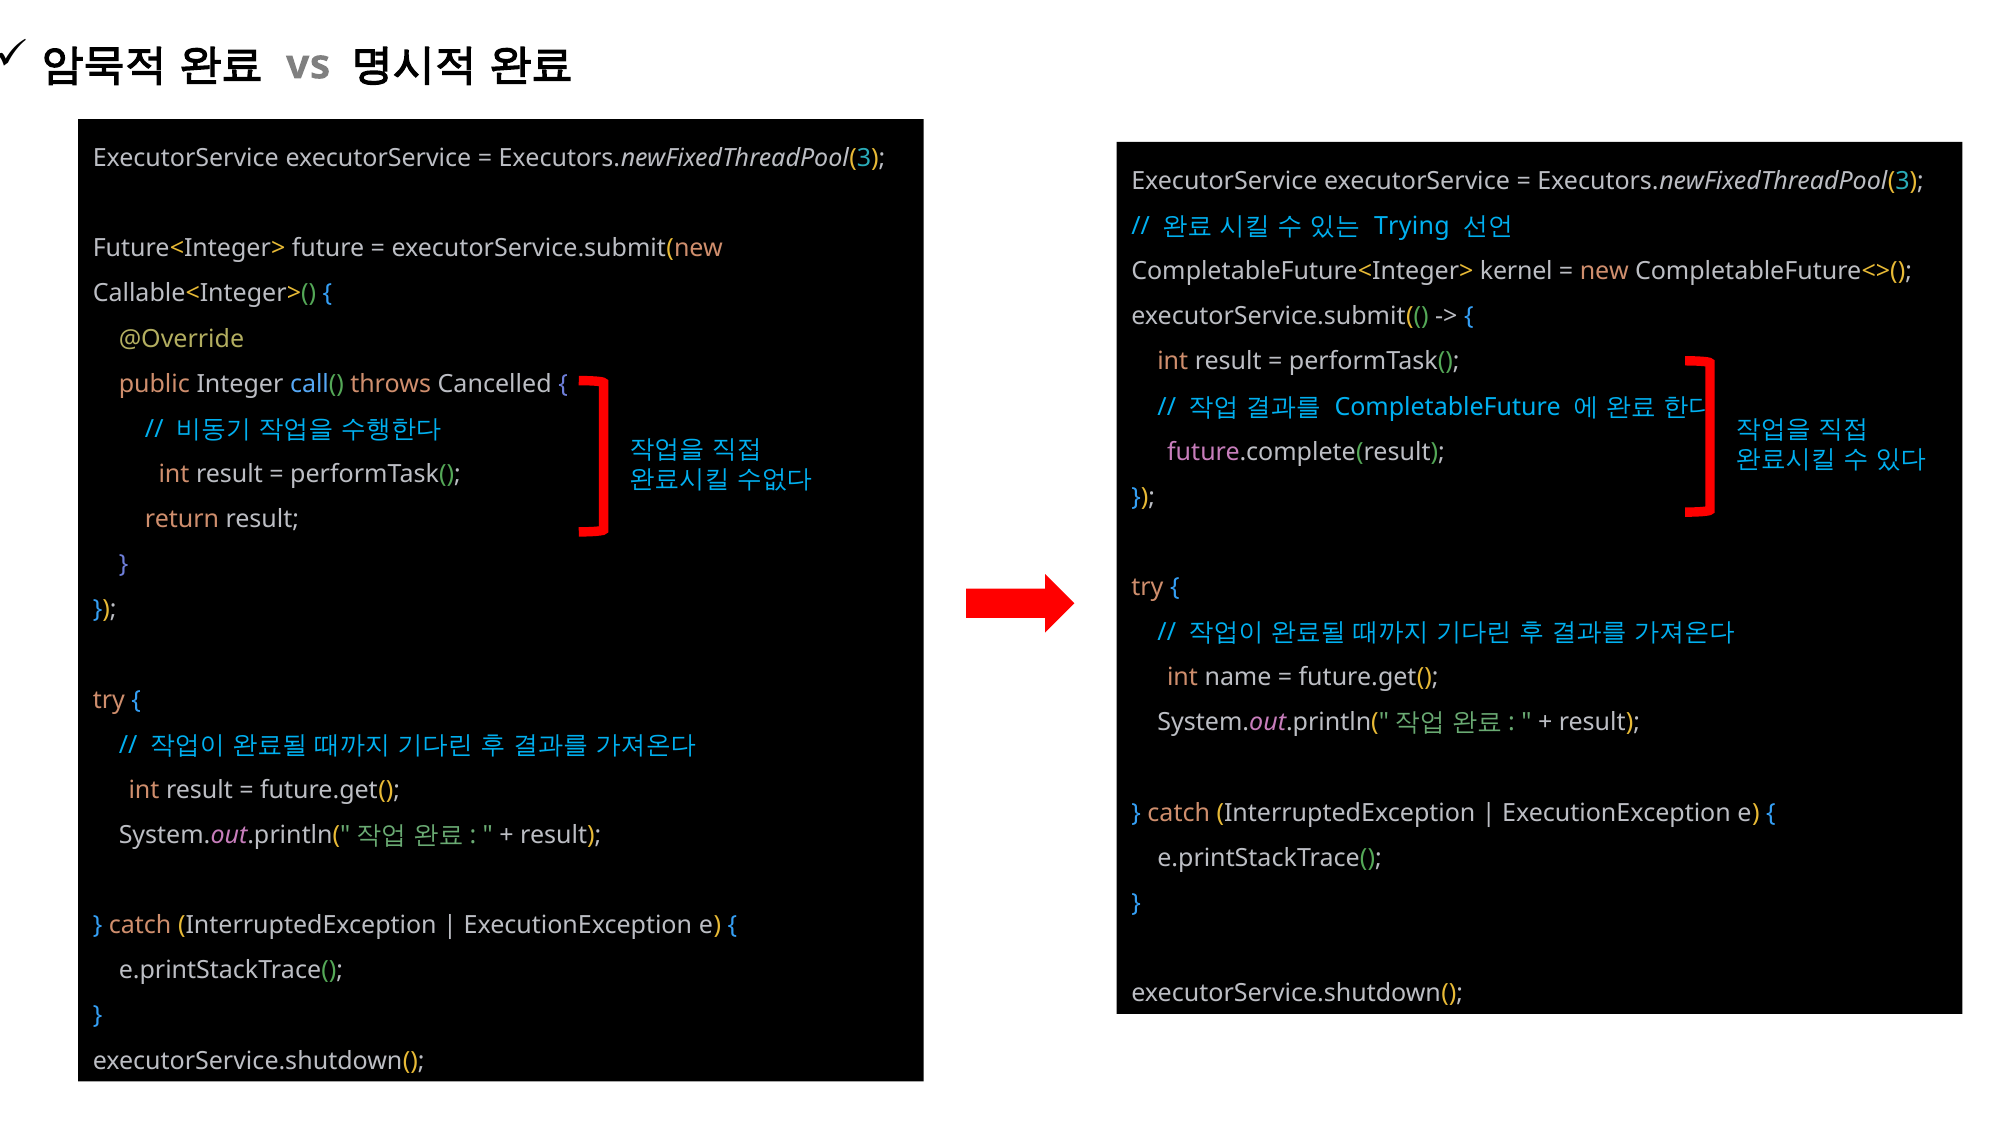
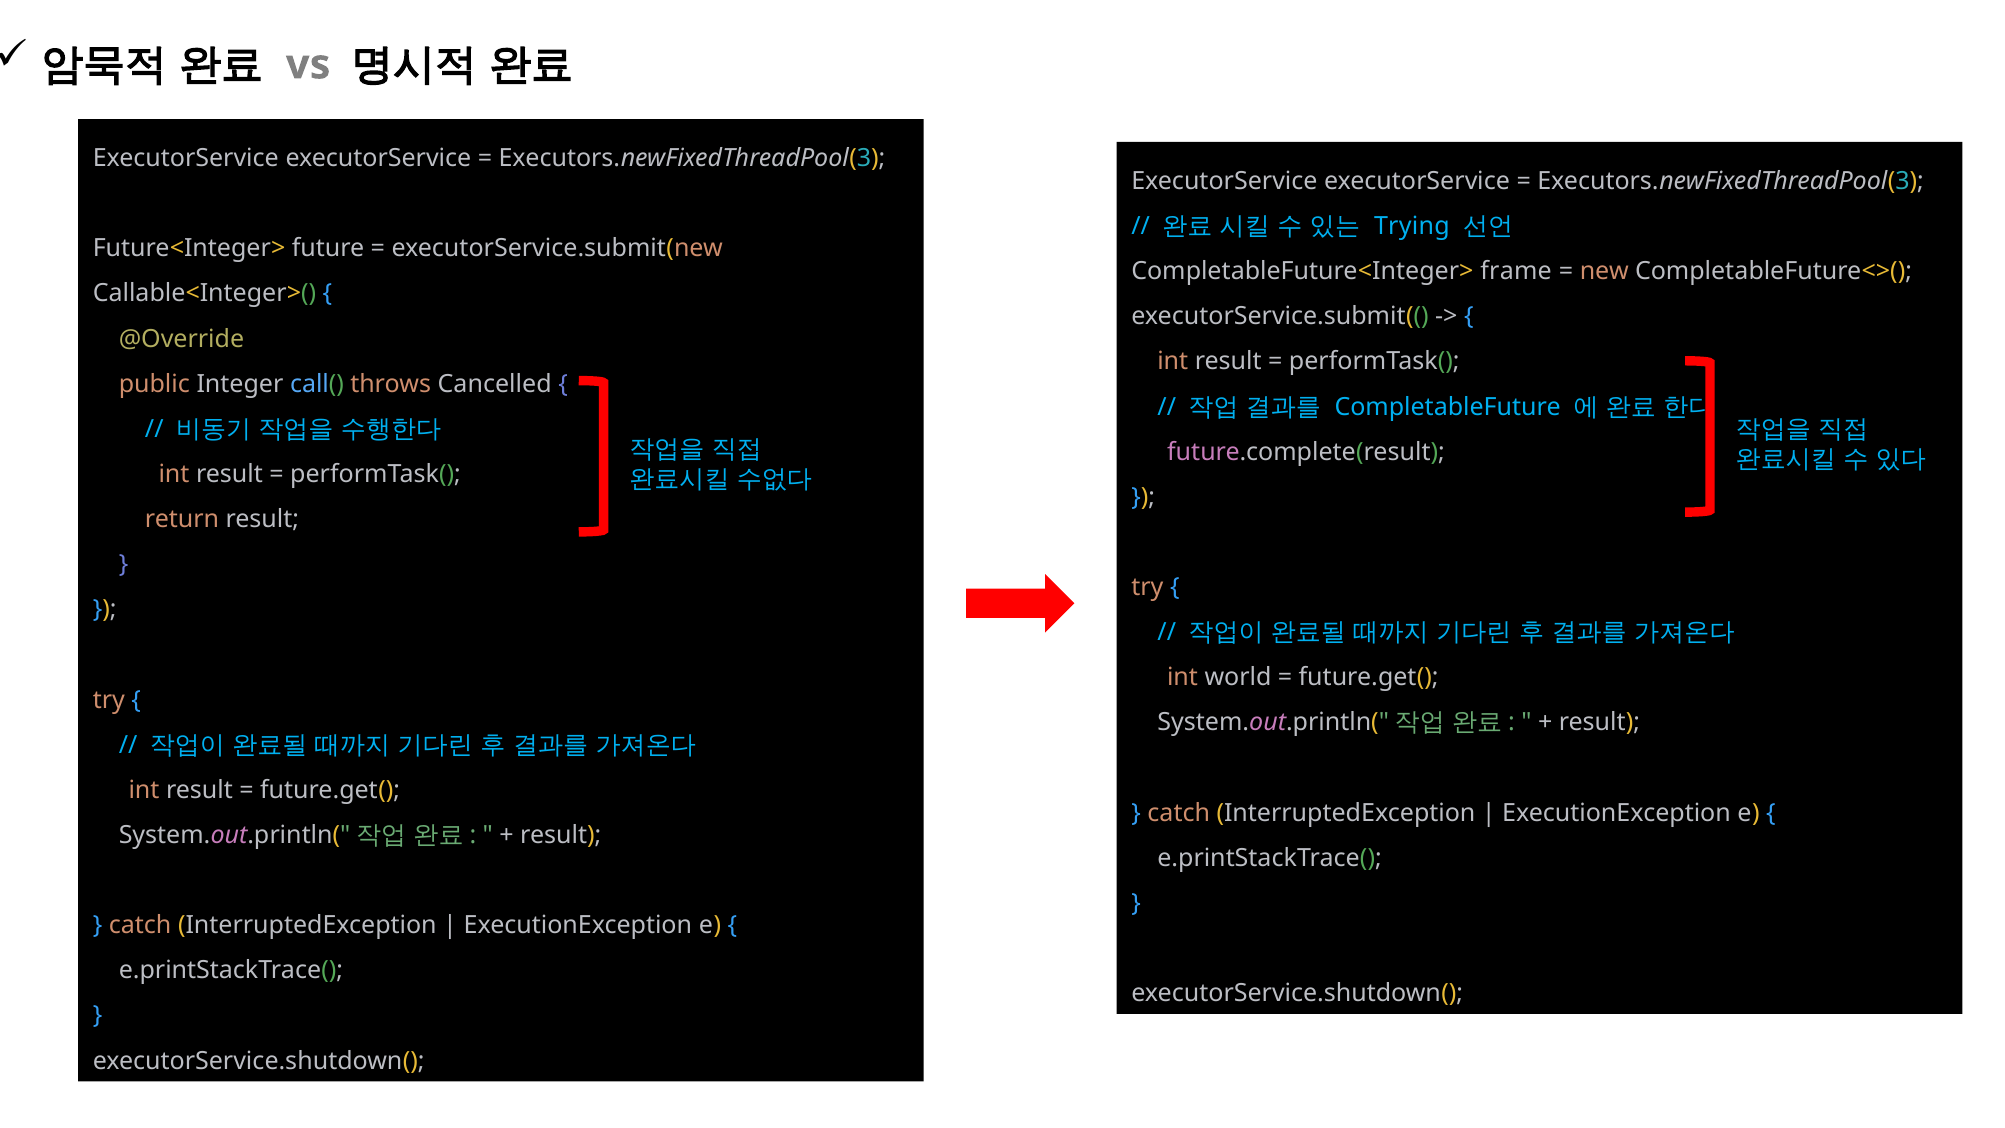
kernel: kernel -> frame (1516, 271)
name: name -> world (1238, 677)
